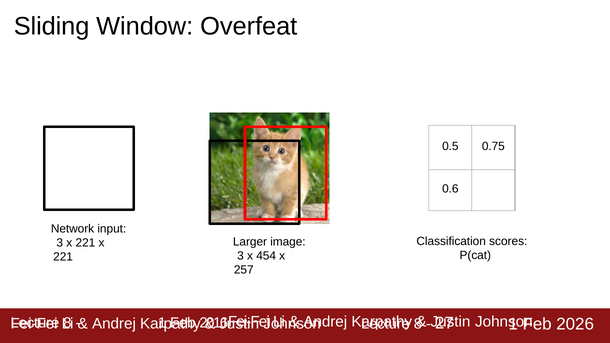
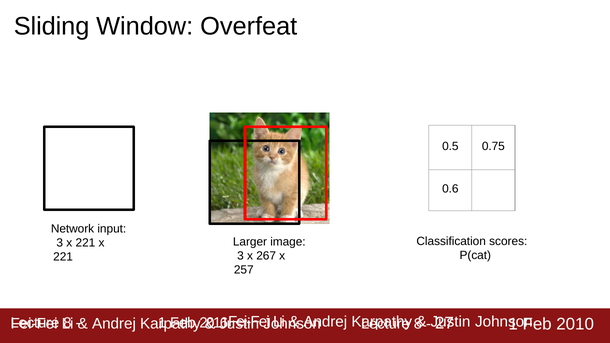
454: 454 -> 267 (266, 256)
2026: 2026 -> 2010 (575, 324)
